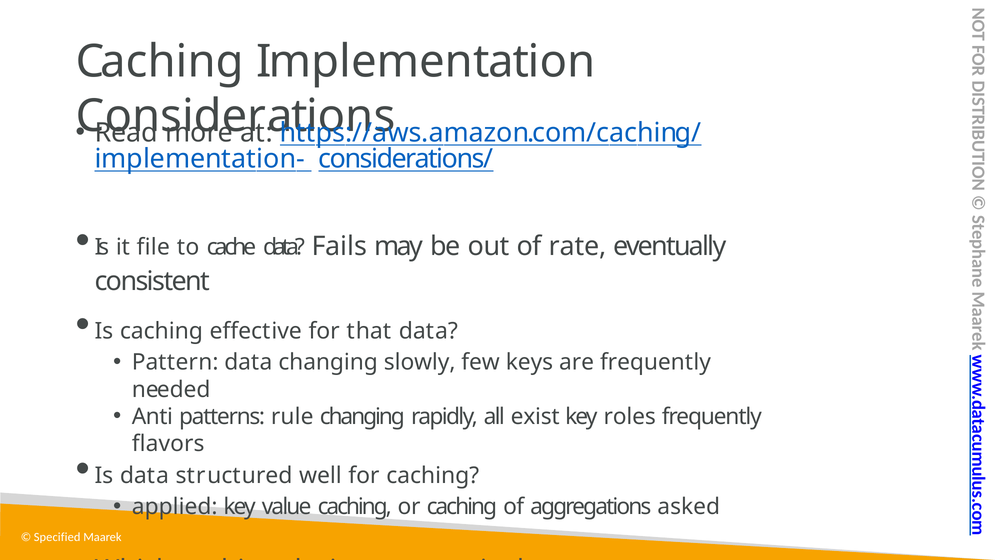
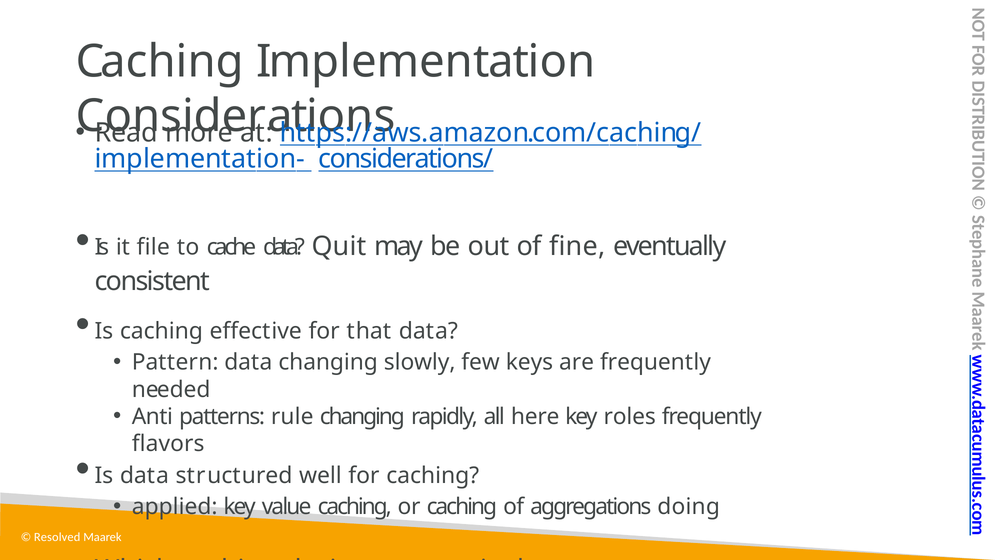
Fails: Fails -> Quit (339, 246)
rate: rate -> fine (577, 246)
exist: exist -> here (535, 416)
asked: asked -> doing (689, 507)
Specified: Specified -> Resolved (57, 537)
